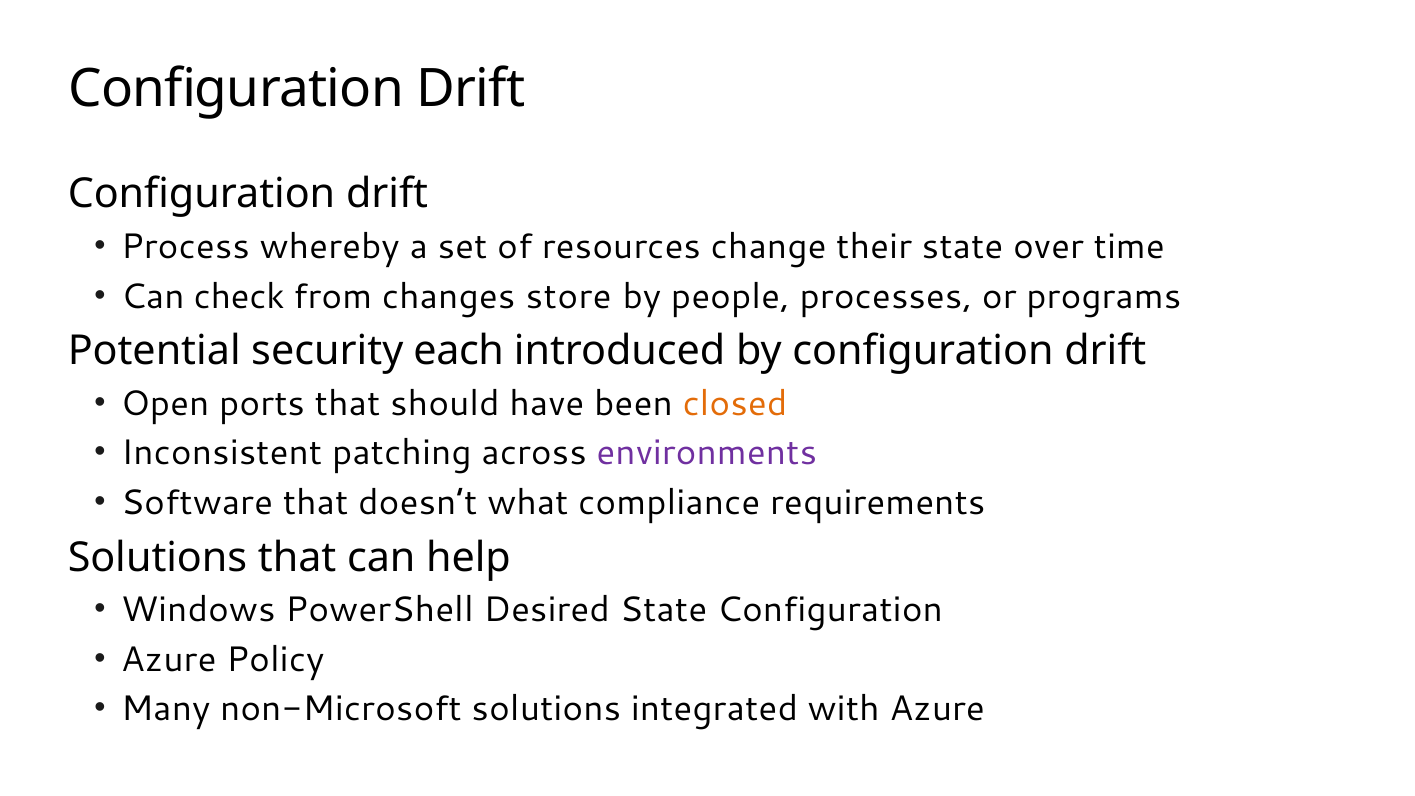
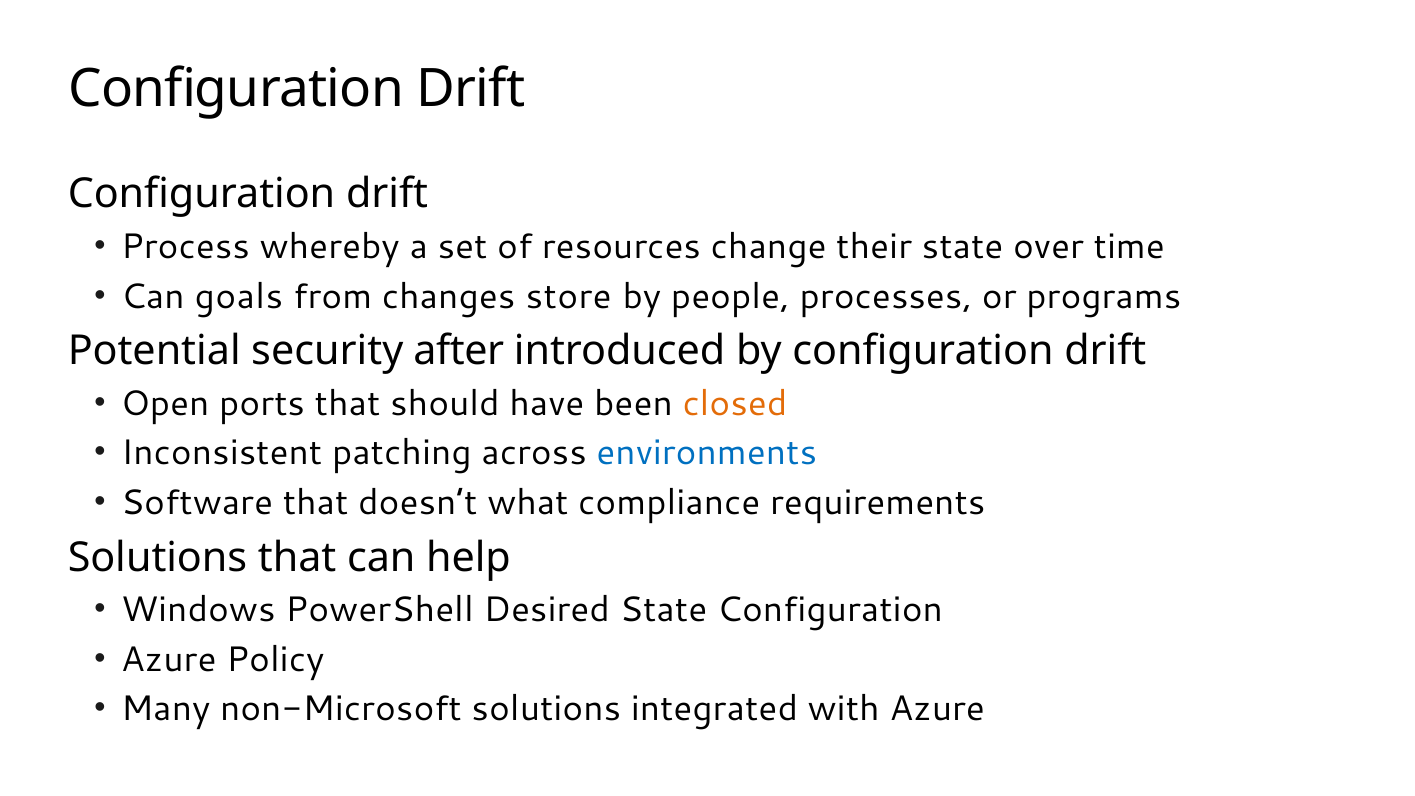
check: check -> goals (239, 296)
each: each -> after (459, 351)
environments colour: purple -> blue (707, 453)
